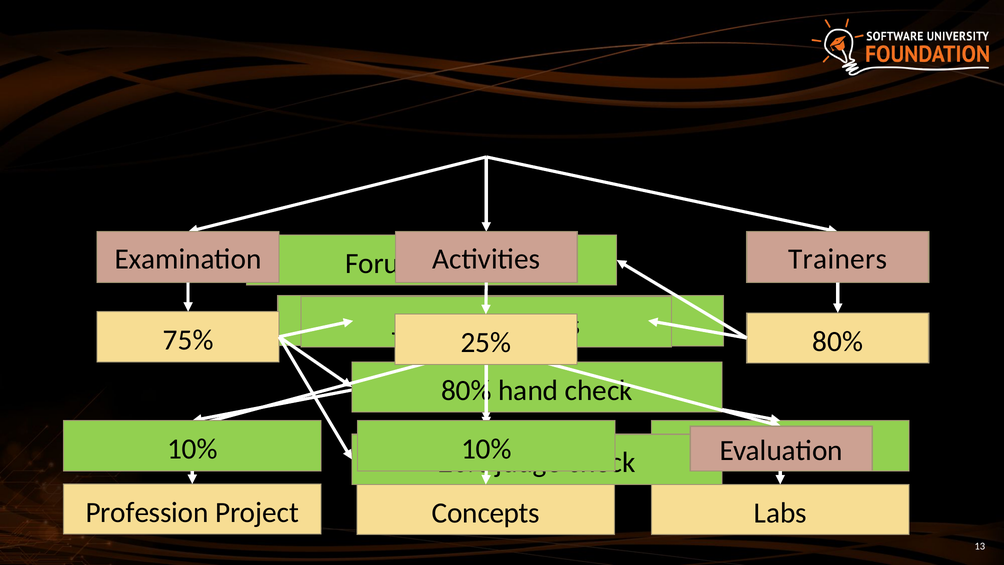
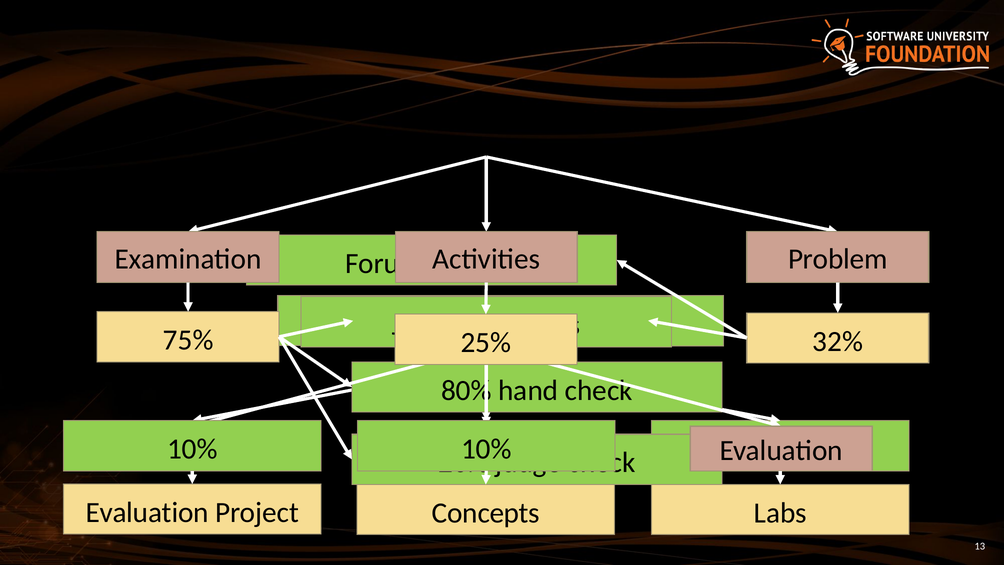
Trainers: Trainers -> Problem (838, 259)
80%: 80% -> 32% (838, 341)
Profession: Profession -> Evaluation (147, 512)
